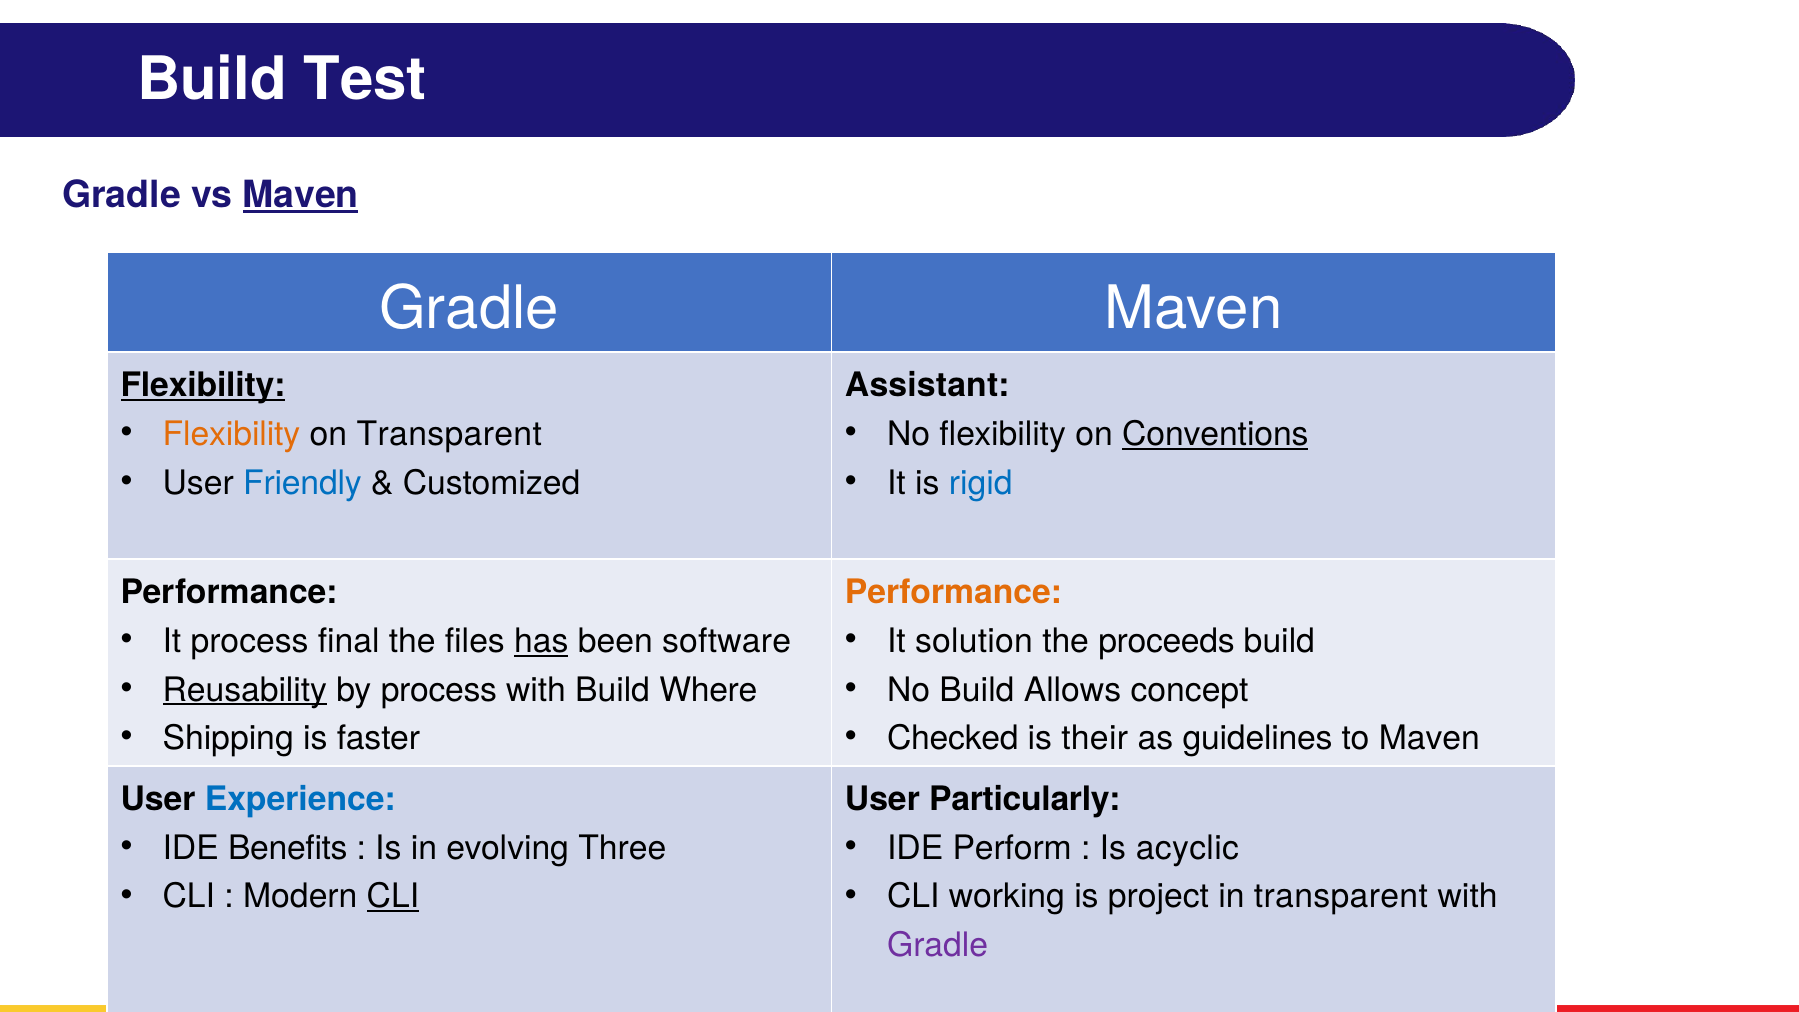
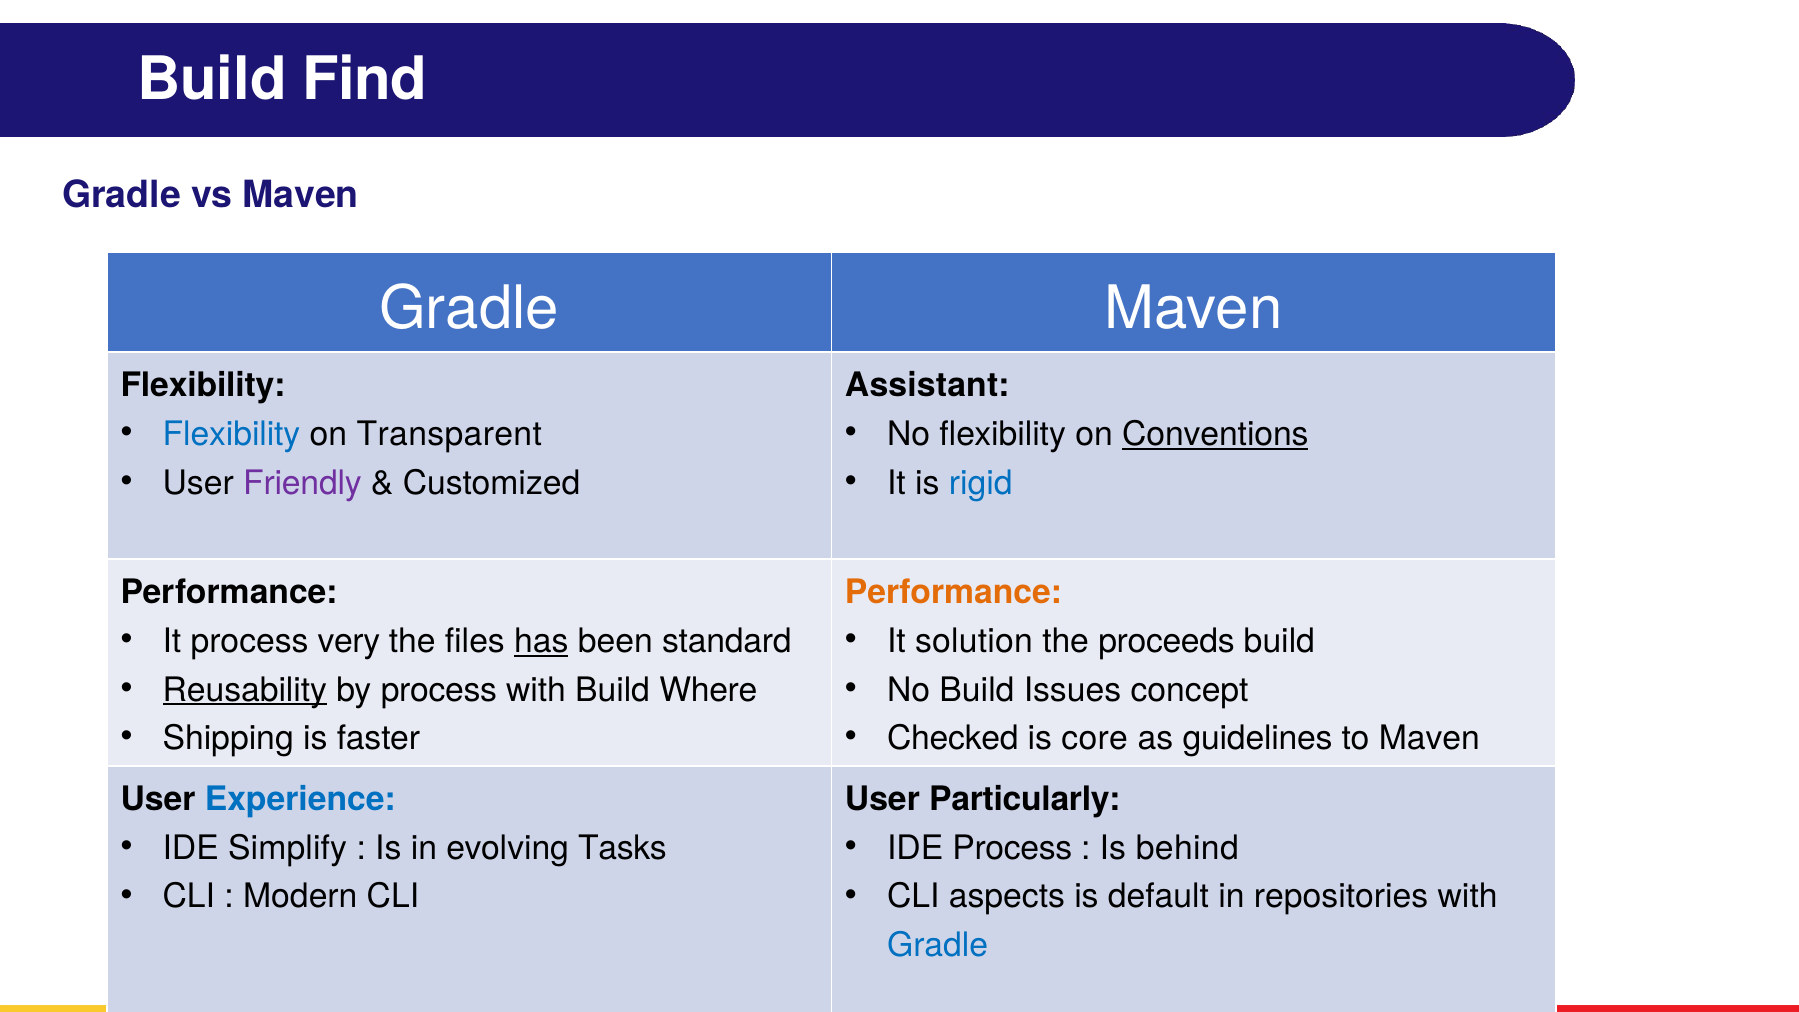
Test: Test -> Find (365, 80)
Maven underline: present -> none (301, 195)
Flexibility underline: present -> none (203, 386)
Flexibility colour: orange -> blue (231, 435)
Friendly colour: blue -> purple (302, 483)
final: final -> very (349, 641)
software: software -> standard (727, 641)
Allows: Allows -> Issues (1072, 690)
their: their -> core (1095, 738)
Benefits: Benefits -> Simplify (288, 848)
Three: Three -> Tasks (622, 848)
IDE Perform: Perform -> Process (1012, 848)
acyclic: acyclic -> behind (1187, 848)
CLI underline: present -> none (393, 897)
working: working -> aspects (1007, 897)
project: project -> default (1158, 897)
in transparent: transparent -> repositories (1341, 897)
Gradle colour: purple -> blue (938, 945)
